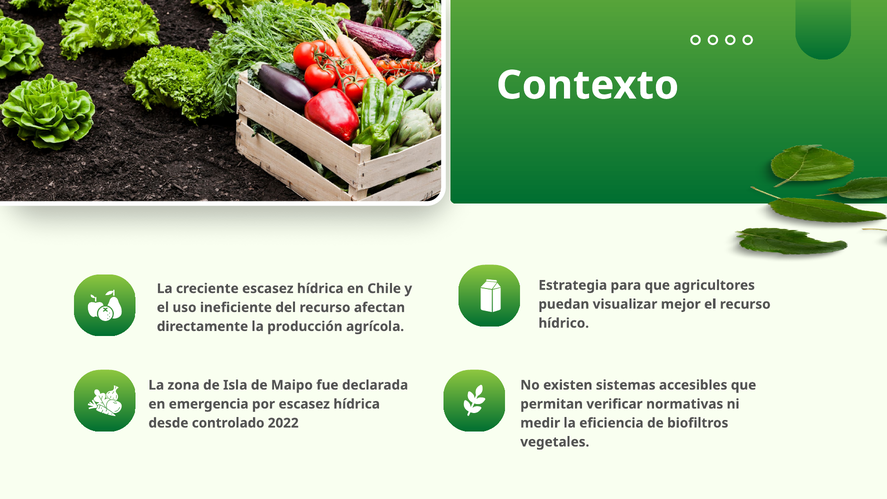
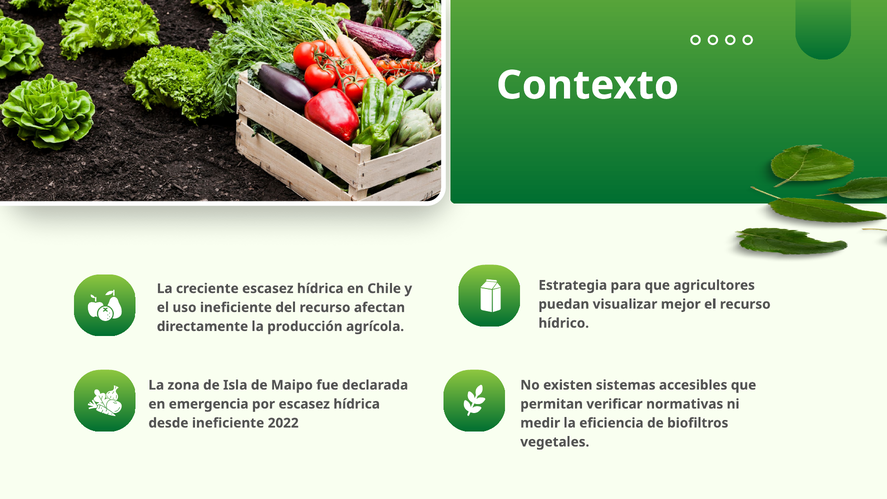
desde controlado: controlado -> ineficiente (228, 423)
